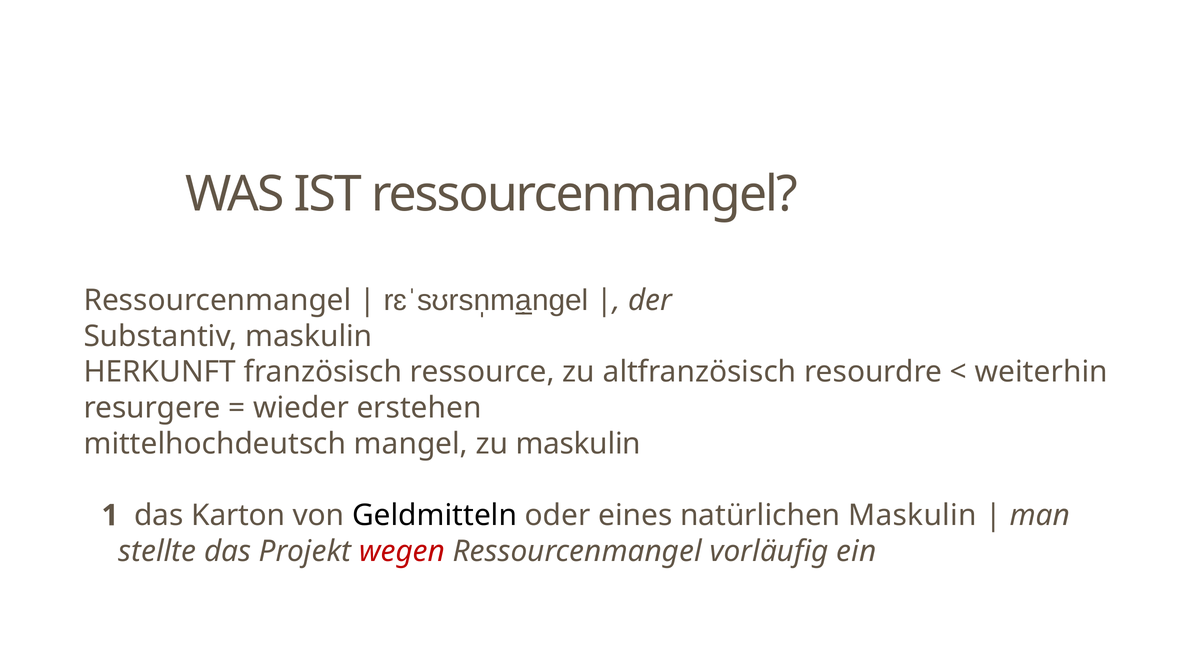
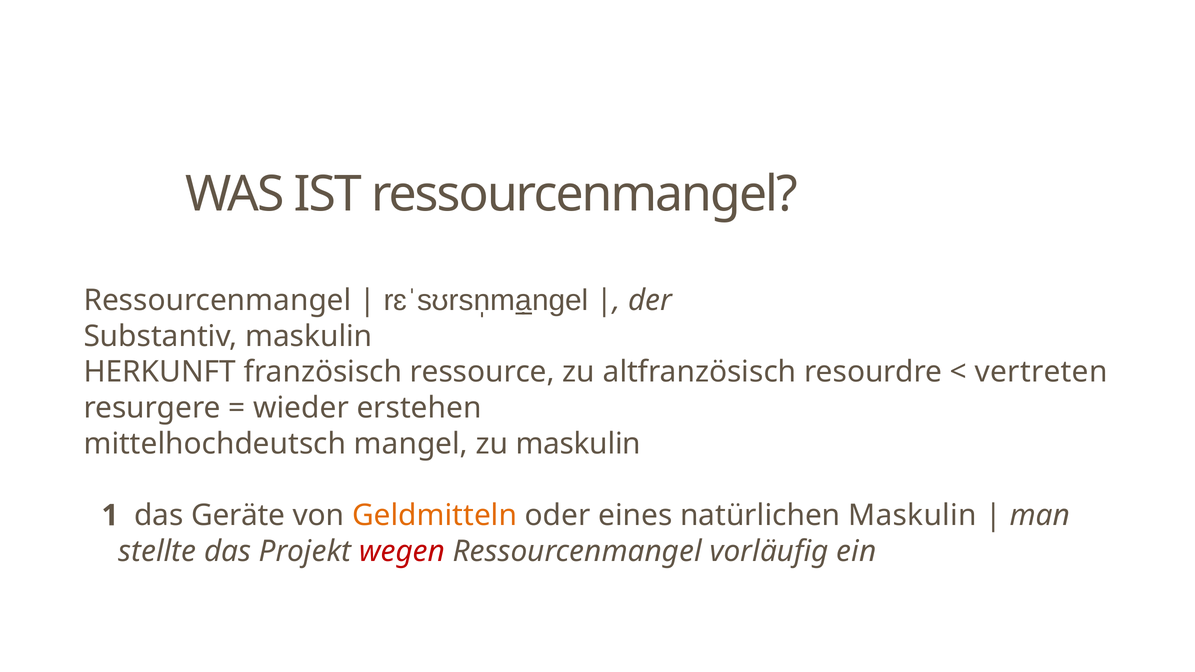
weiterhin: weiterhin -> vertreten (1041, 372)
Karton: Karton -> Geräte (238, 516)
Geldmitteln colour: black -> orange (435, 516)
